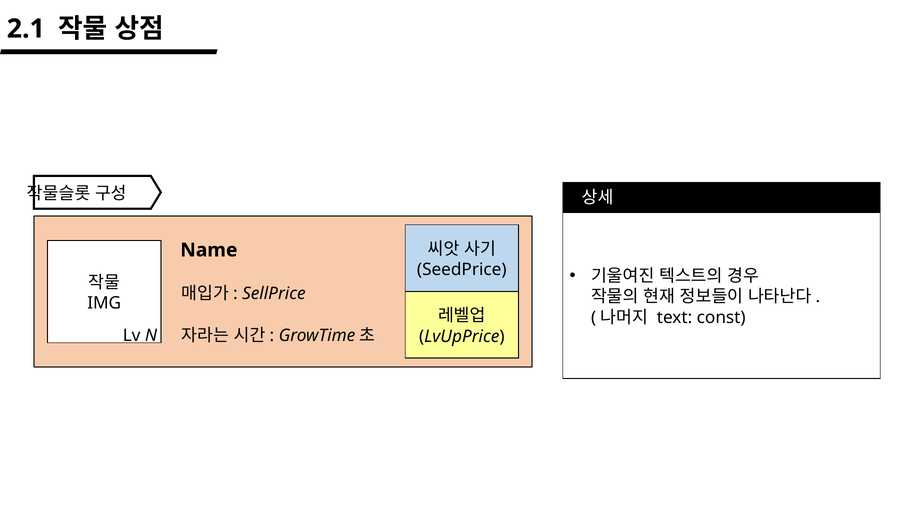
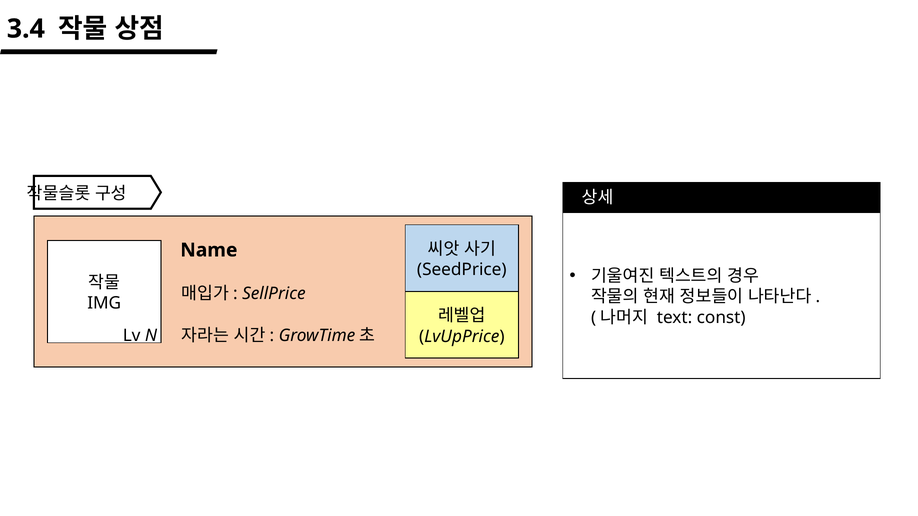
2.1: 2.1 -> 3.4 (26, 29)
